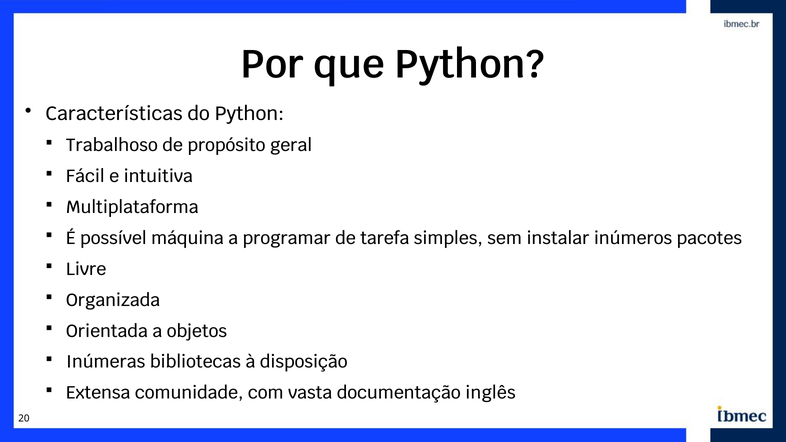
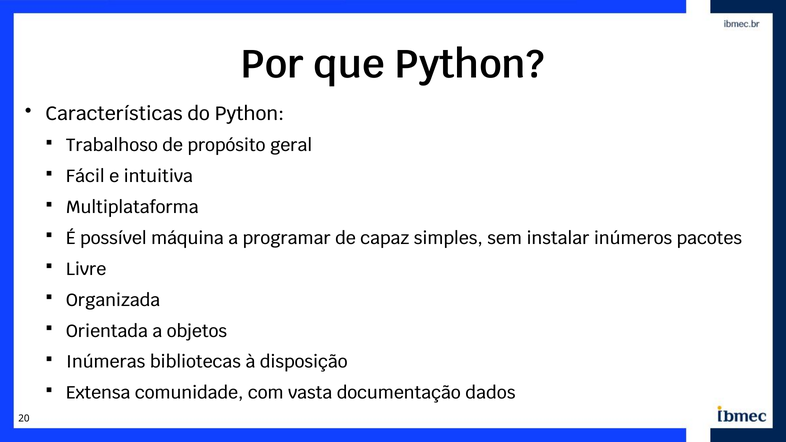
tarefa: tarefa -> capaz (385, 238)
inglês: inglês -> dados (491, 393)
